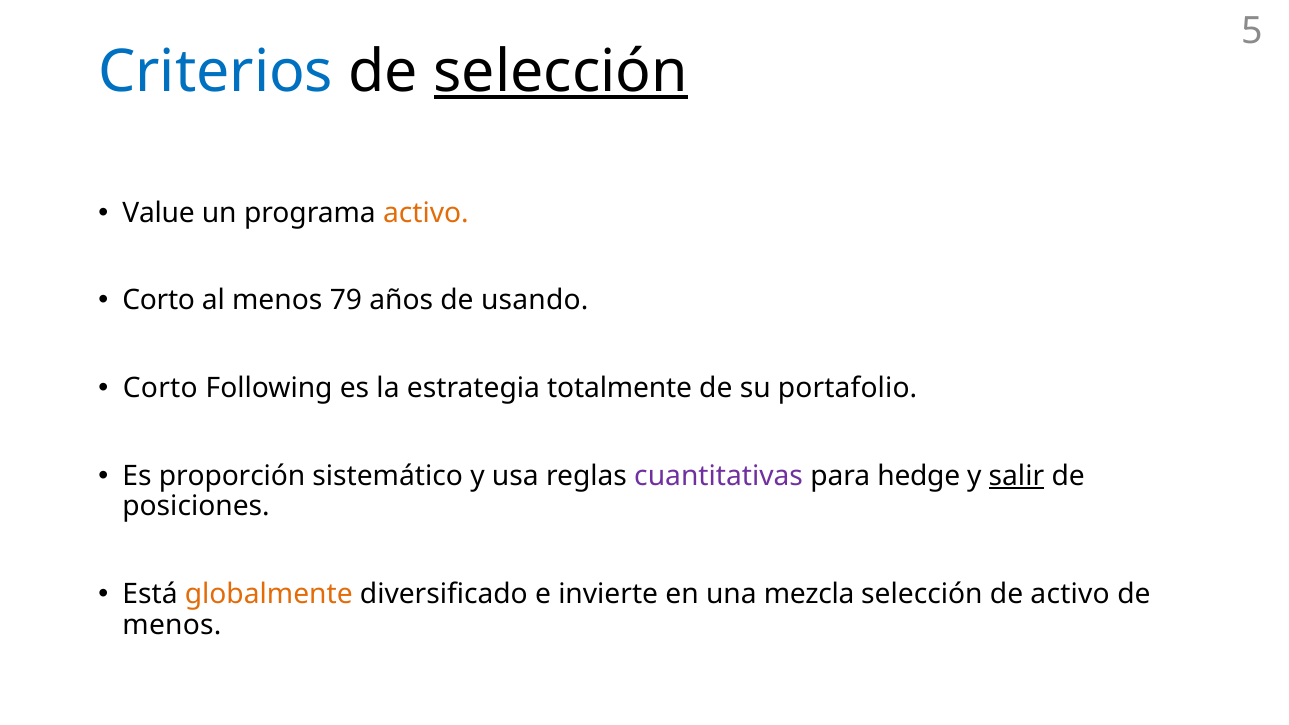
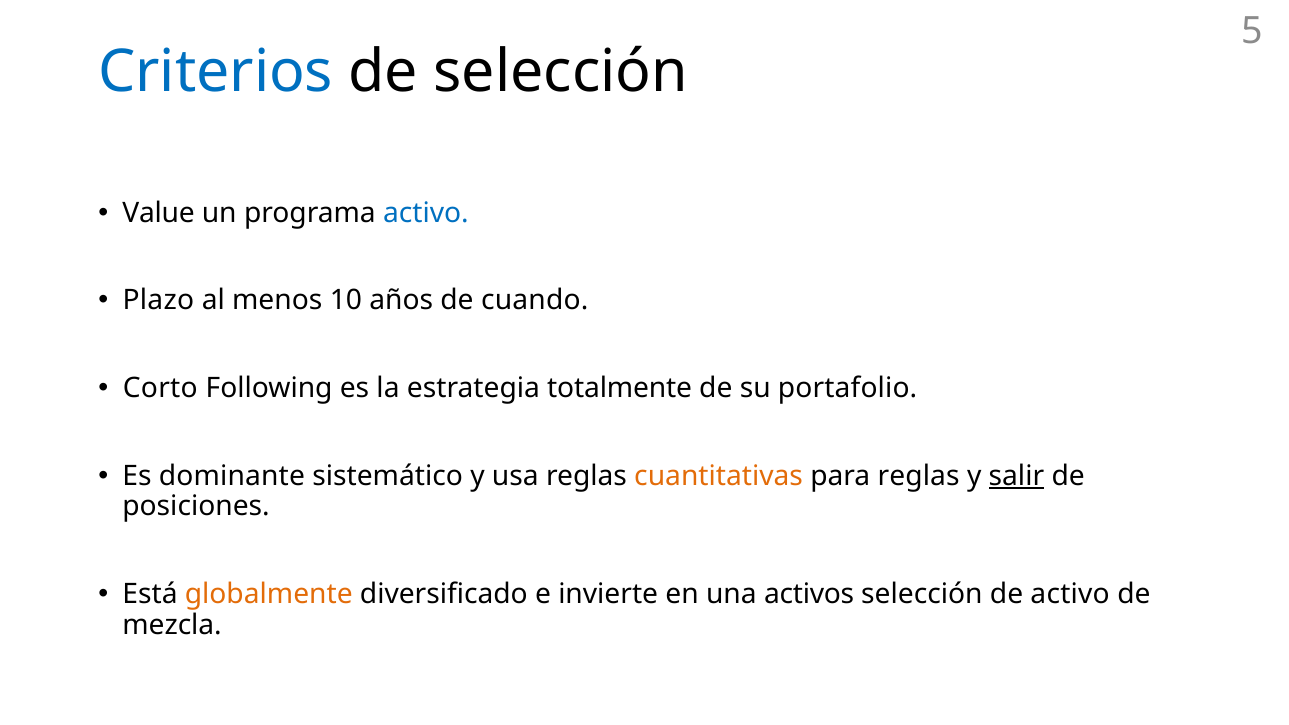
selección underline: present -> none (561, 72)
activo colour: orange -> blue (426, 213)
Corto: Corto -> Plazo (158, 301)
79: 79 -> 10 (346, 301)
usando: usando -> cuando (535, 301)
proporción: proporción -> dominante (232, 476)
cuantitativas colour: purple -> orange (719, 476)
para hedge: hedge -> reglas (919, 476)
mezcla: mezcla -> activos (809, 594)
menos: menos -> mezcla (172, 625)
